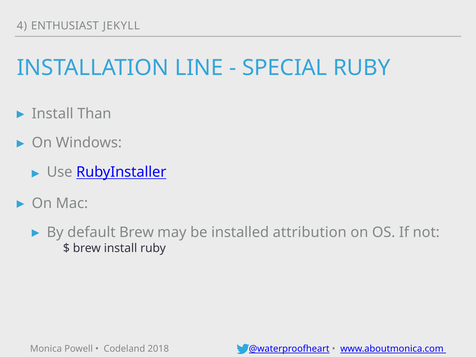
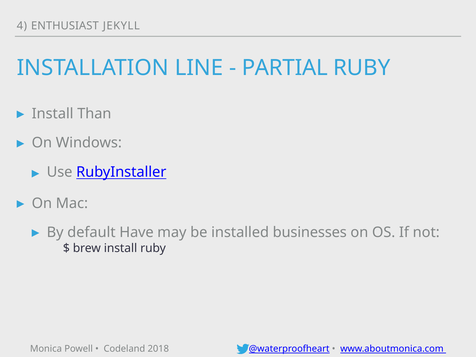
SPECIAL: SPECIAL -> PARTIAL (285, 68)
default Brew: Brew -> Have (137, 232)
attribution: attribution -> businesses (310, 232)
